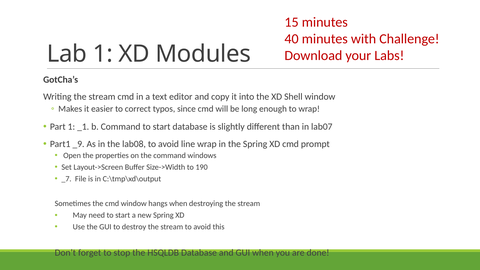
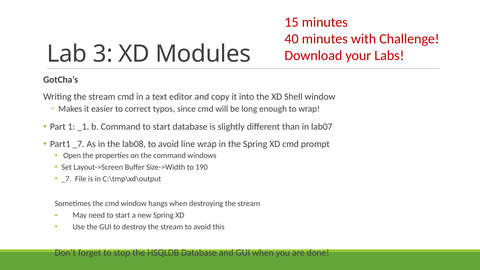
Lab 1: 1 -> 3 (103, 54)
Part1 _9: _9 -> _7 (79, 144)
